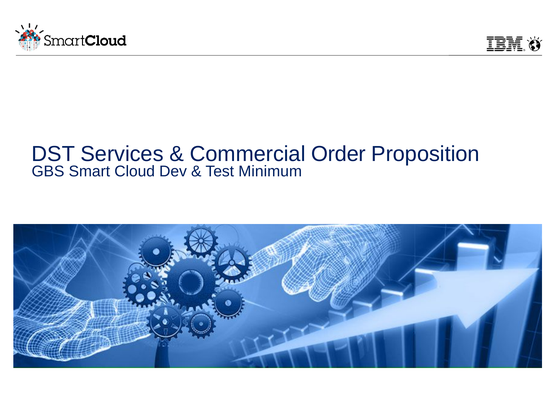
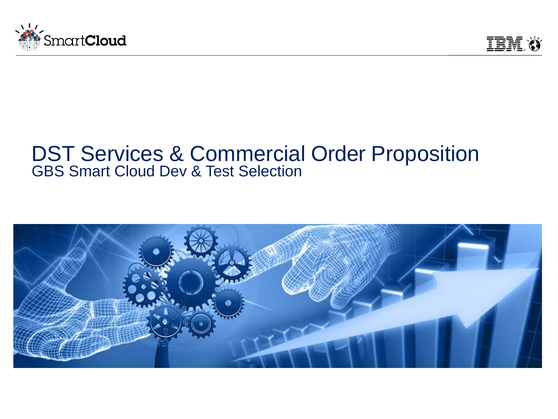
Minimum: Minimum -> Selection (270, 171)
